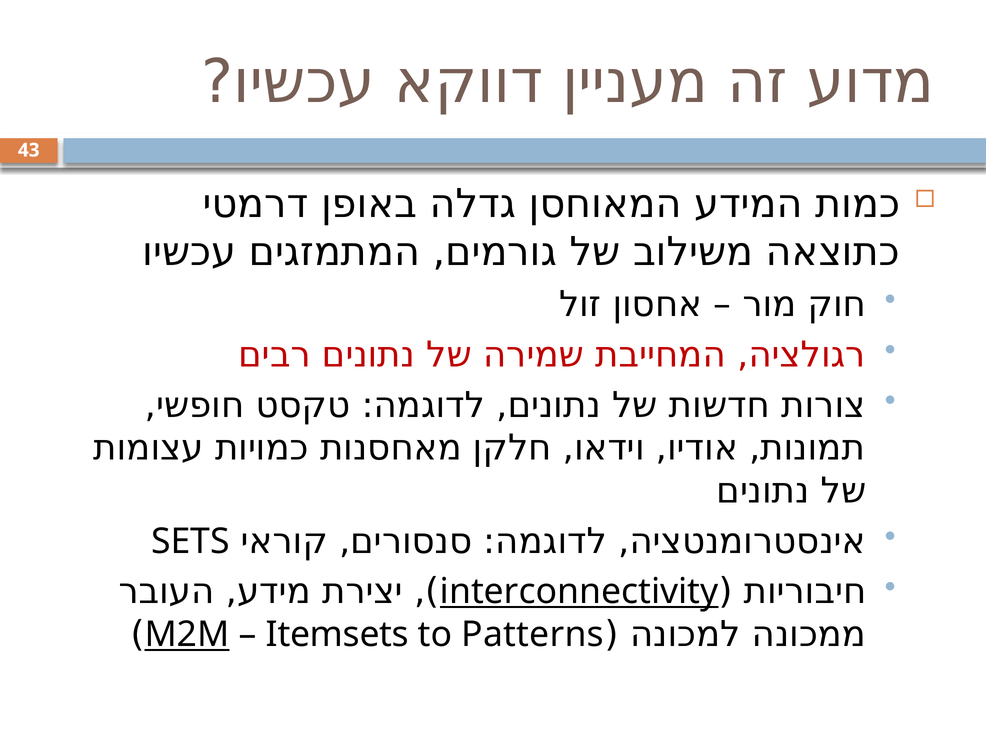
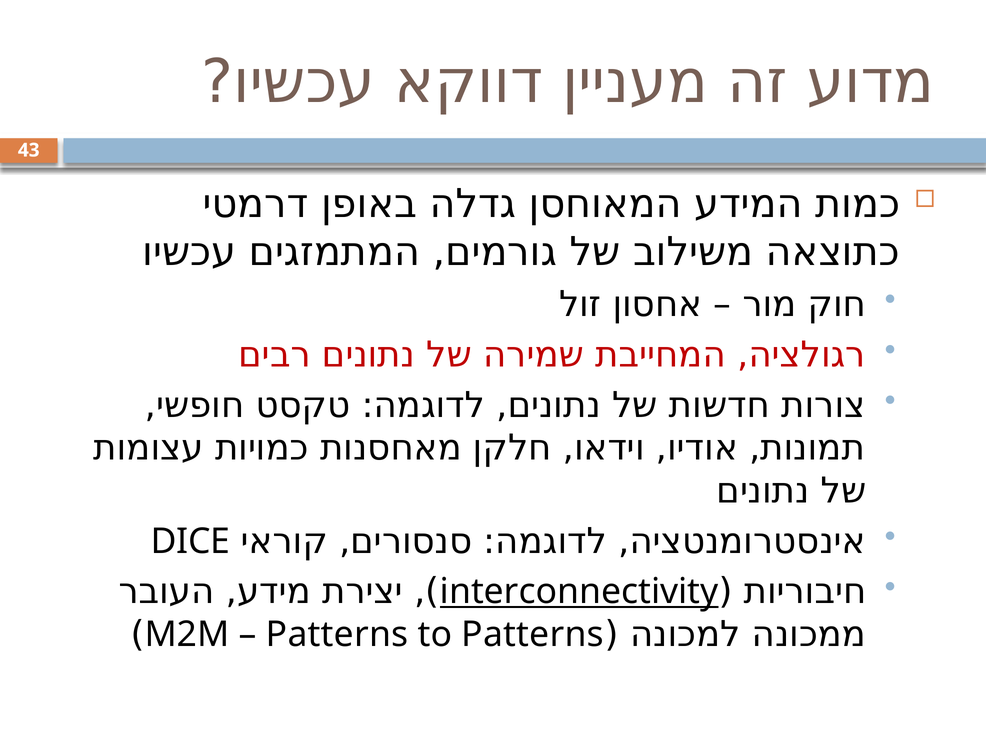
SETS: SETS -> DICE (191, 541)
M2M underline: present -> none (187, 634)
Itemsets: Itemsets -> Patterns (337, 634)
